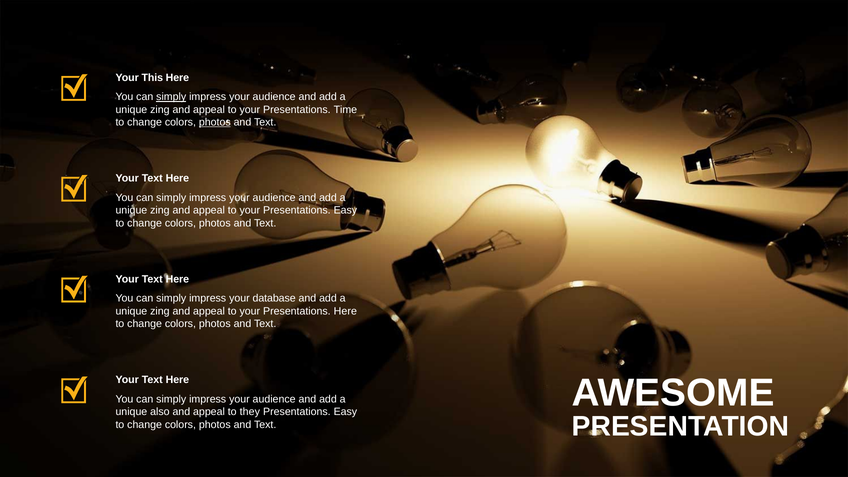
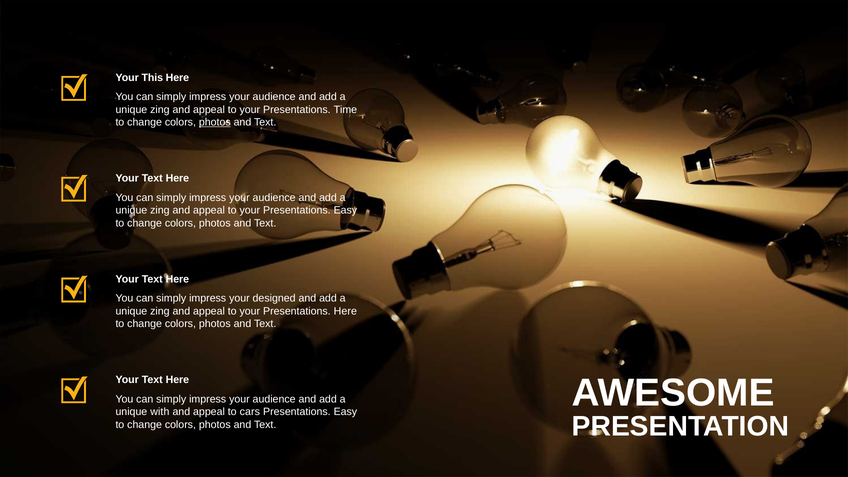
simply underline: present -> none (171, 97)
database: database -> designed (274, 298)
also: also -> with (160, 412)
they: they -> cars (250, 412)
